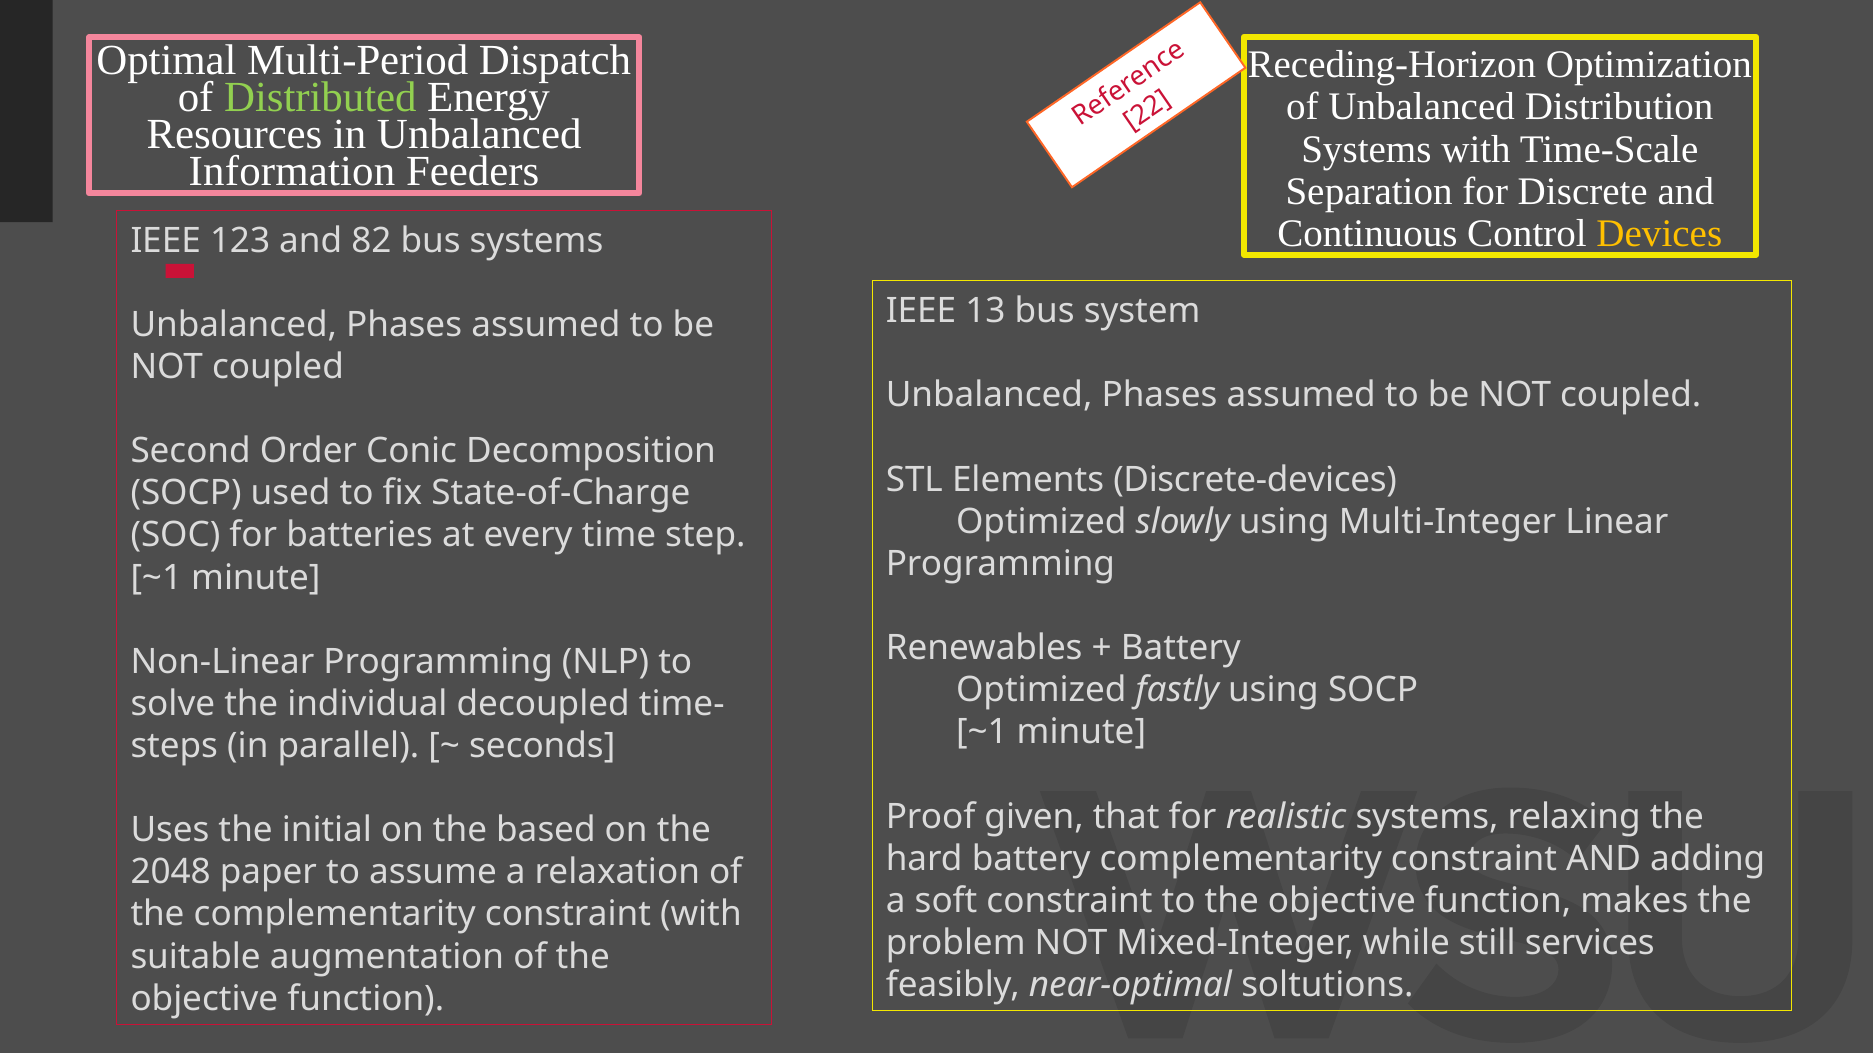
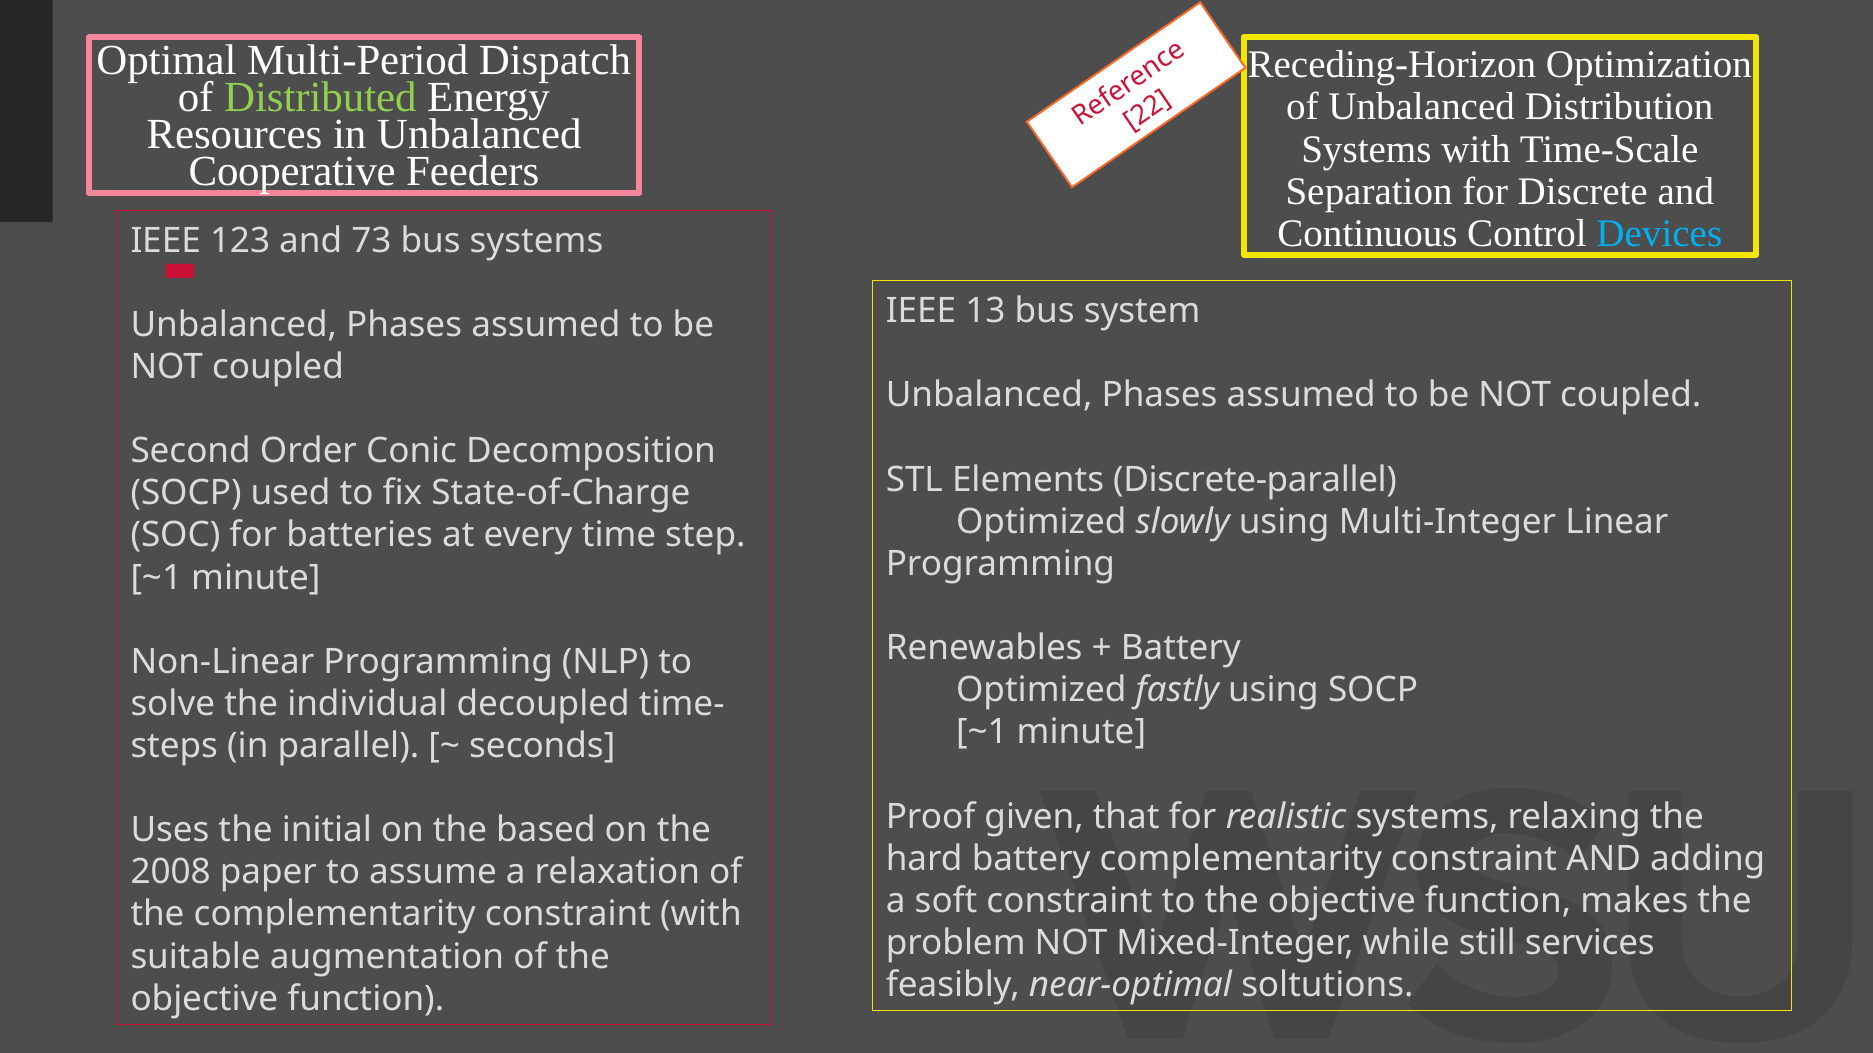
Information: Information -> Cooperative (292, 172)
Devices colour: yellow -> light blue (1659, 234)
82: 82 -> 73 (371, 241)
Discrete-devices: Discrete-devices -> Discrete-parallel (1255, 480)
2048: 2048 -> 2008 (171, 873)
